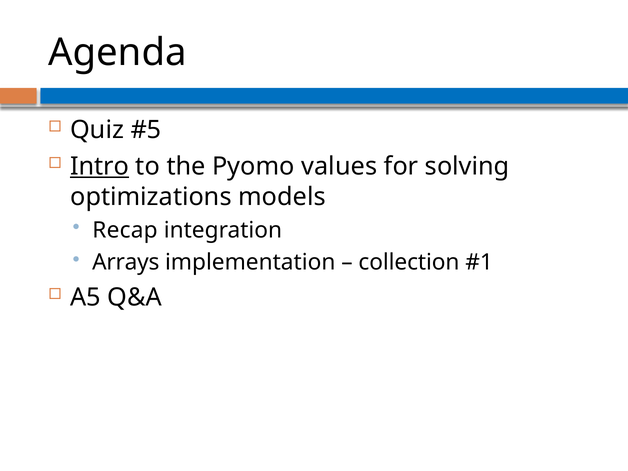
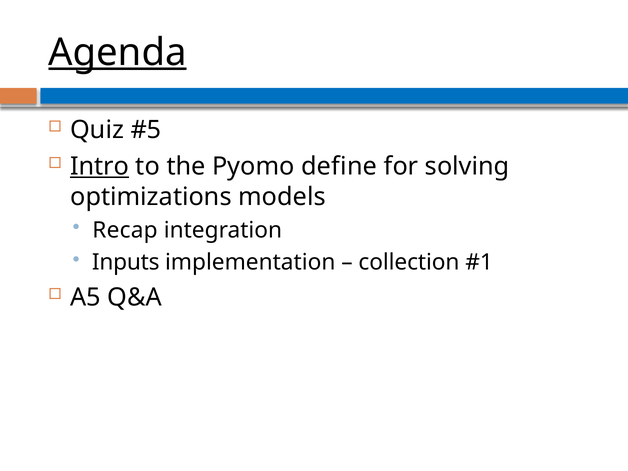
Agenda underline: none -> present (118, 52)
values: values -> define (339, 166)
Arrays: Arrays -> Inputs (126, 262)
